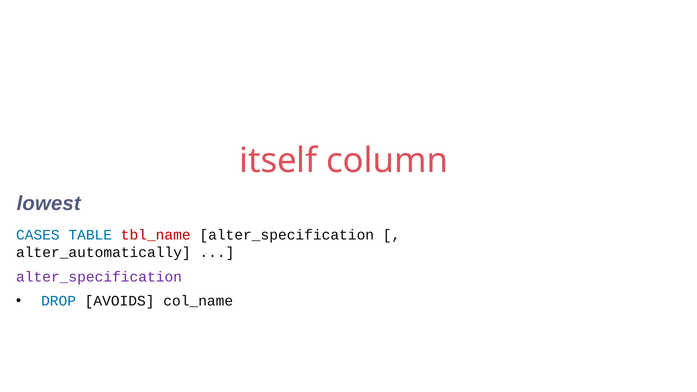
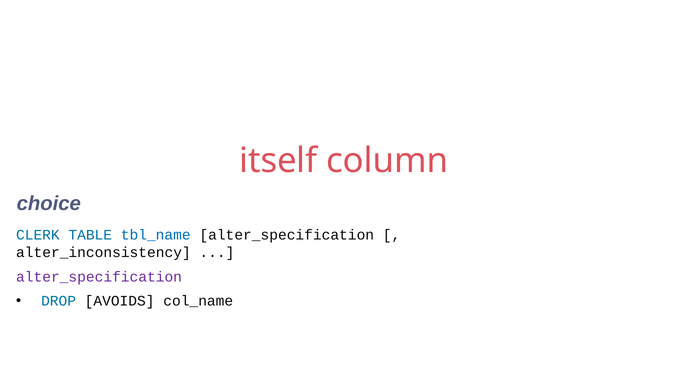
lowest: lowest -> choice (49, 203)
CASES: CASES -> CLERK (38, 235)
tbl_name colour: red -> blue (156, 235)
alter_automatically: alter_automatically -> alter_inconsistency (103, 252)
